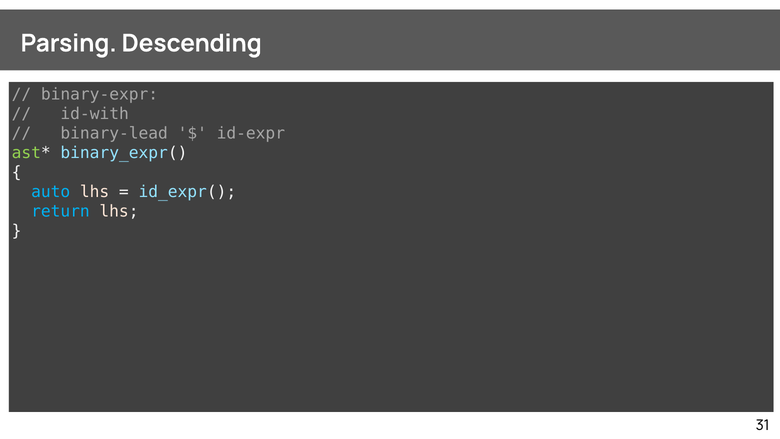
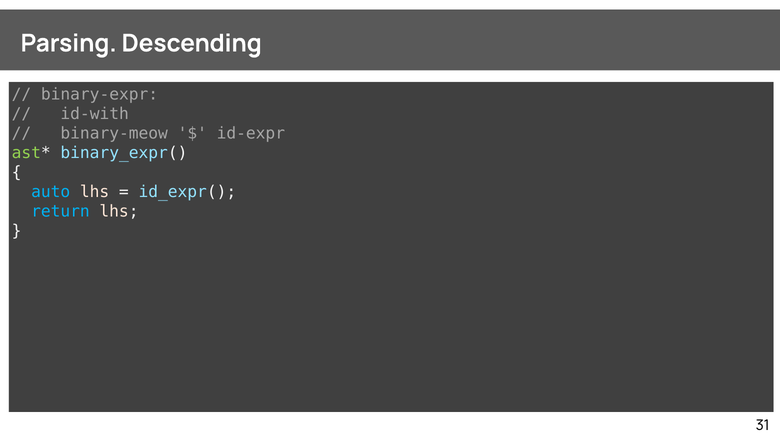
binary-lead: binary-lead -> binary-meow (114, 133)
